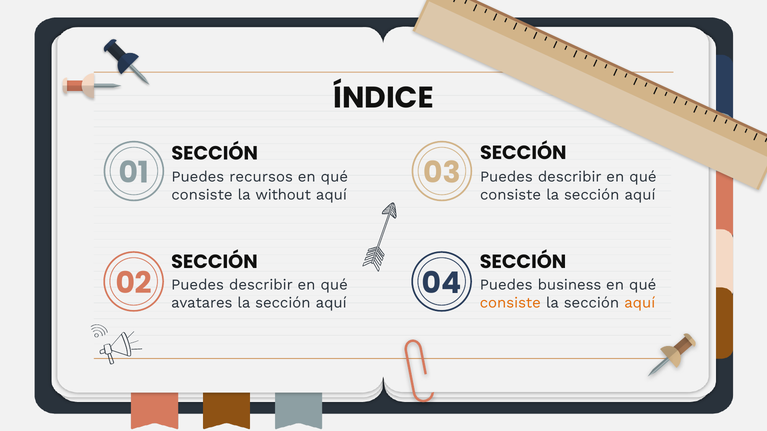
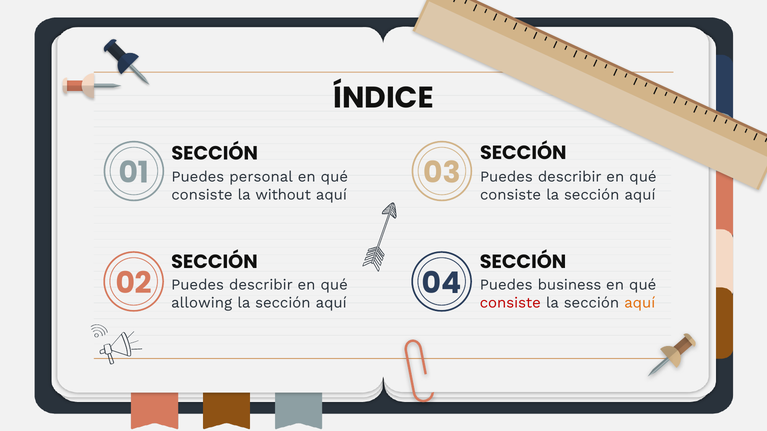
recursos: recursos -> personal (261, 177)
avatares: avatares -> allowing (202, 303)
consiste colour: orange -> red (510, 303)
